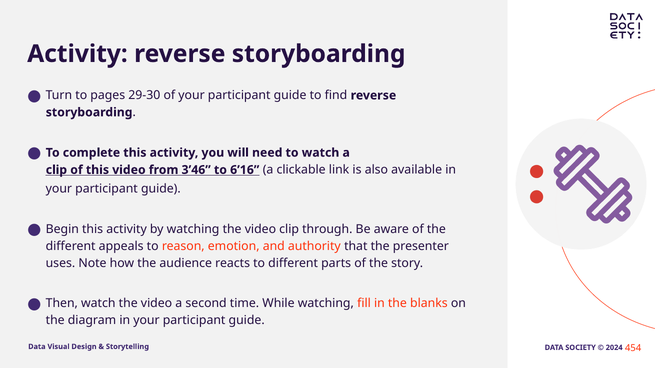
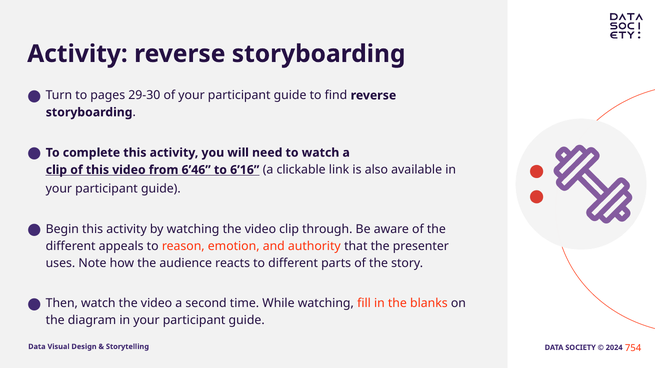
3’46: 3’46 -> 6’46 (196, 170)
454: 454 -> 754 (633, 349)
